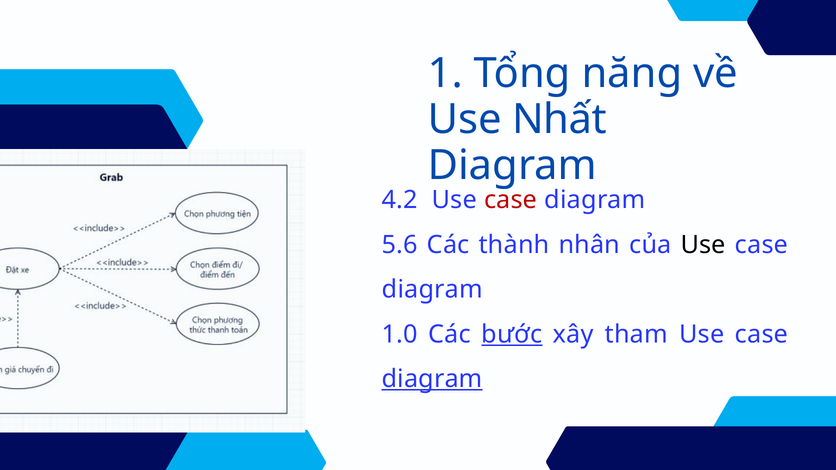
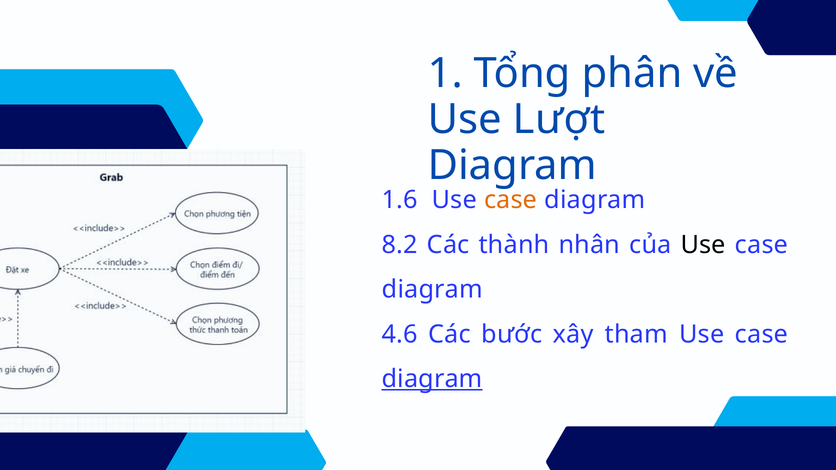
năng: năng -> phân (632, 73)
Nhất: Nhất -> Lượt (559, 119)
4.2: 4.2 -> 1.6 (400, 200)
case colour: red -> orange (511, 200)
5.6: 5.6 -> 8.2 (400, 245)
1.0: 1.0 -> 4.6 (400, 334)
bước underline: present -> none (512, 334)
